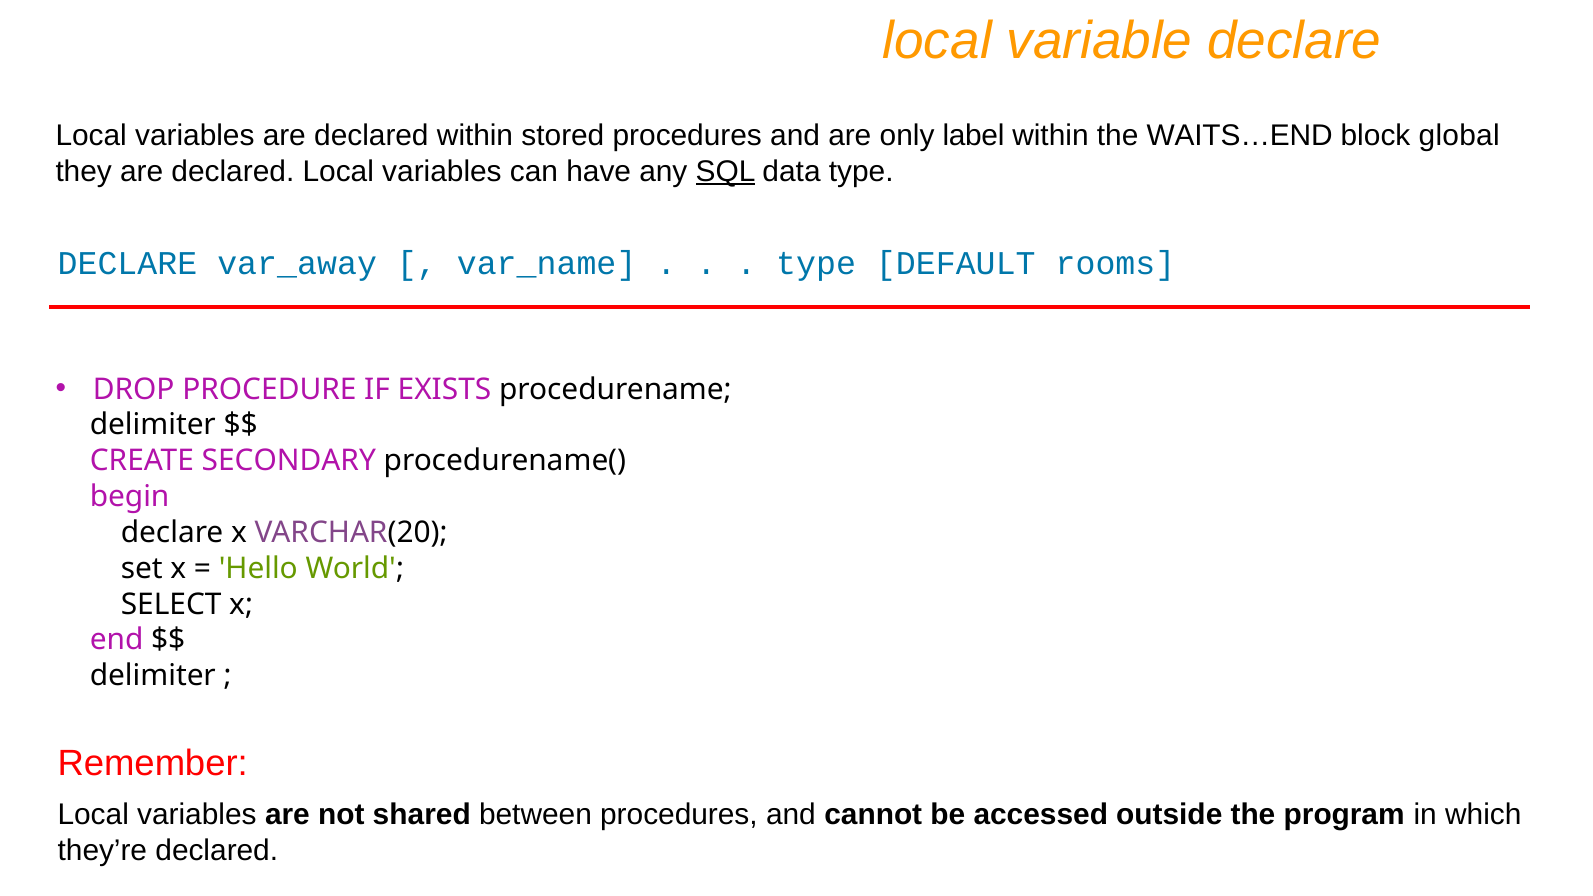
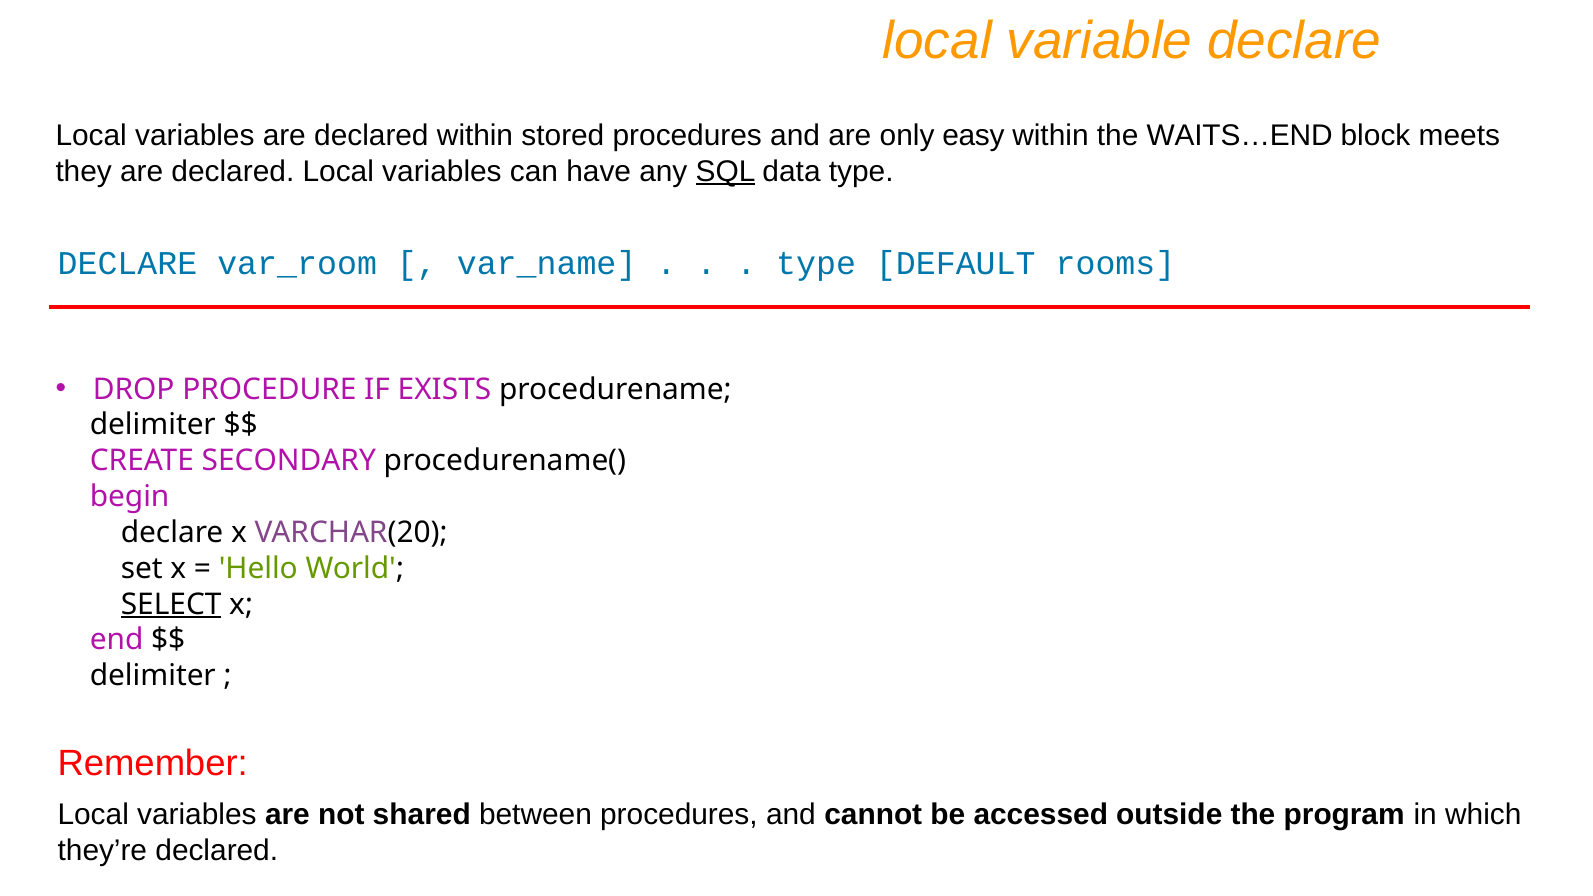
label: label -> easy (973, 135)
global: global -> meets (1459, 135)
var_away: var_away -> var_room (297, 263)
SELECT underline: none -> present (171, 604)
